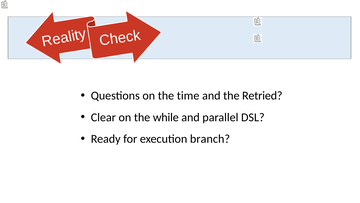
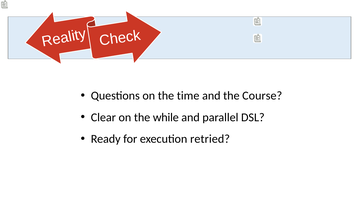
Retried: Retried -> Course (262, 95)
branch: branch -> retried (210, 139)
